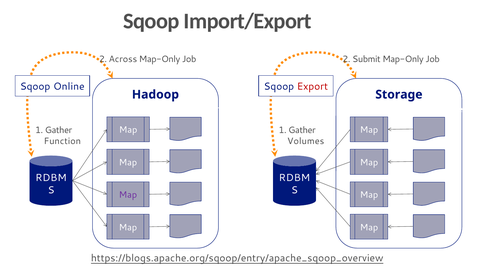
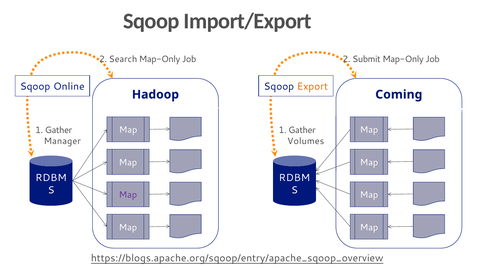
Across: Across -> Search (123, 59)
Export colour: red -> orange (312, 86)
Storage: Storage -> Coming (399, 94)
Function: Function -> Manager (62, 141)
